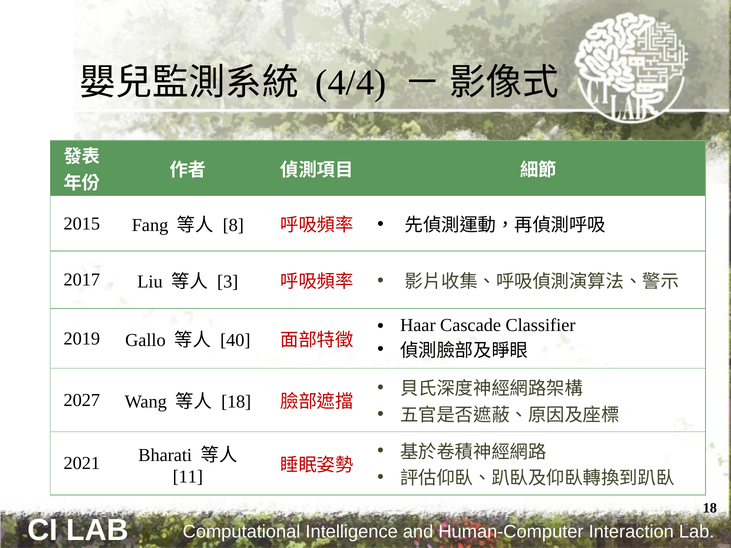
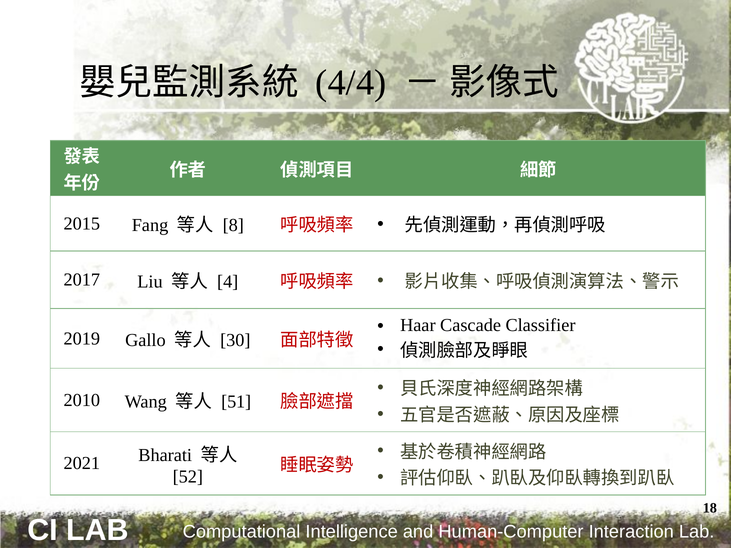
3: 3 -> 4 (228, 282)
40: 40 -> 30 (235, 341)
2027: 2027 -> 2010 (82, 400)
18: 18 -> 51 (236, 402)
11: 11 -> 52 (188, 477)
